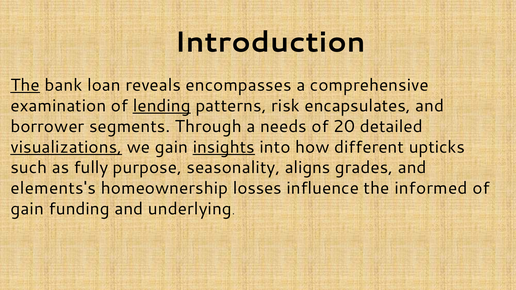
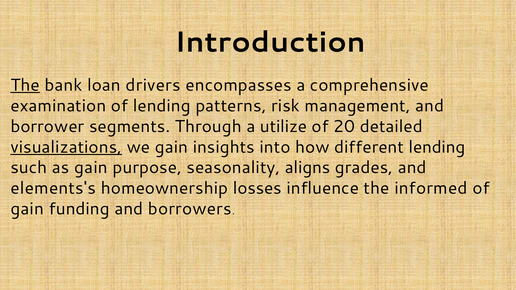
reveals: reveals -> drivers (153, 85)
lending underline: present -> none (162, 106)
encapsulates: encapsulates -> management (358, 106)
needs: needs -> utilize (284, 126)
insights underline: present -> none (224, 147)
different upticks: upticks -> lending (437, 147)
as fully: fully -> gain (91, 168)
underlying: underlying -> borrowers (190, 209)
